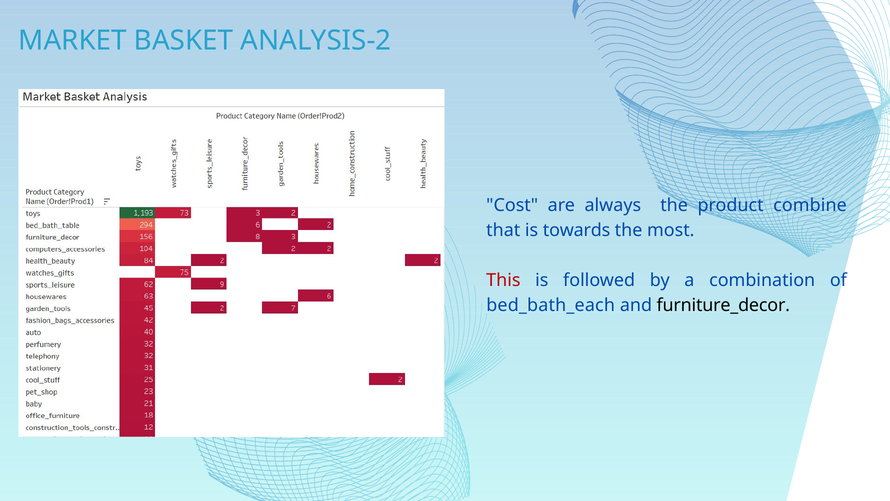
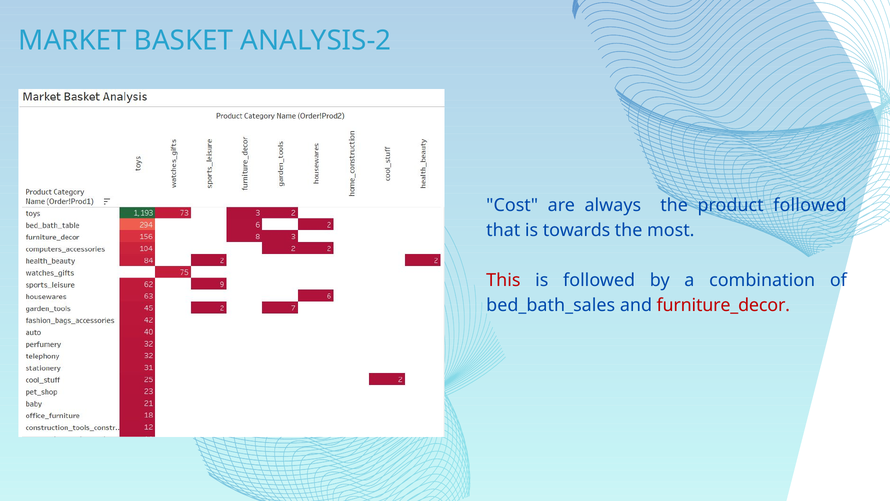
product combine: combine -> followed (810, 205)
bed_bath_each: bed_bath_each -> bed_bath_sales (551, 305)
furniture_decor colour: black -> red (723, 305)
